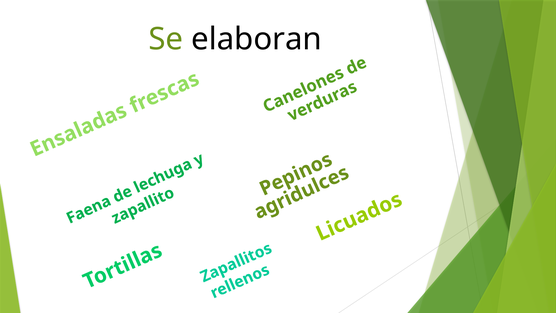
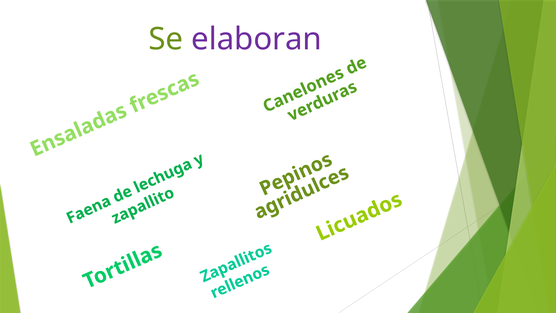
elaboran colour: black -> purple (257, 39)
